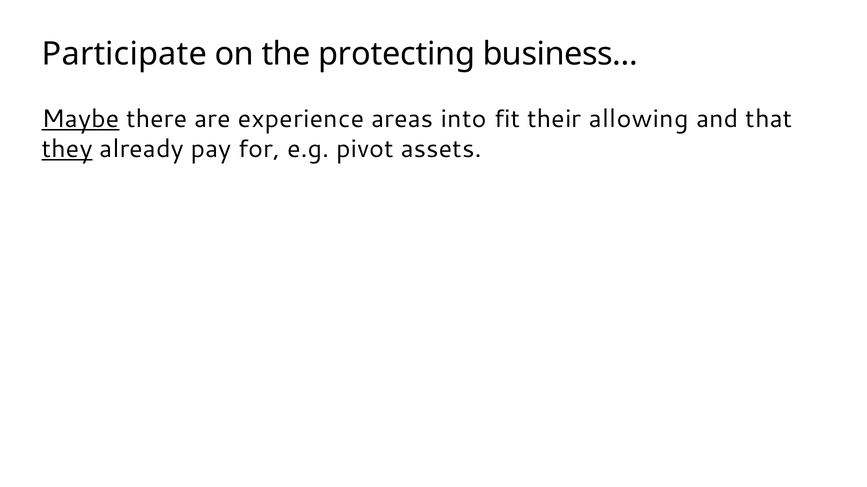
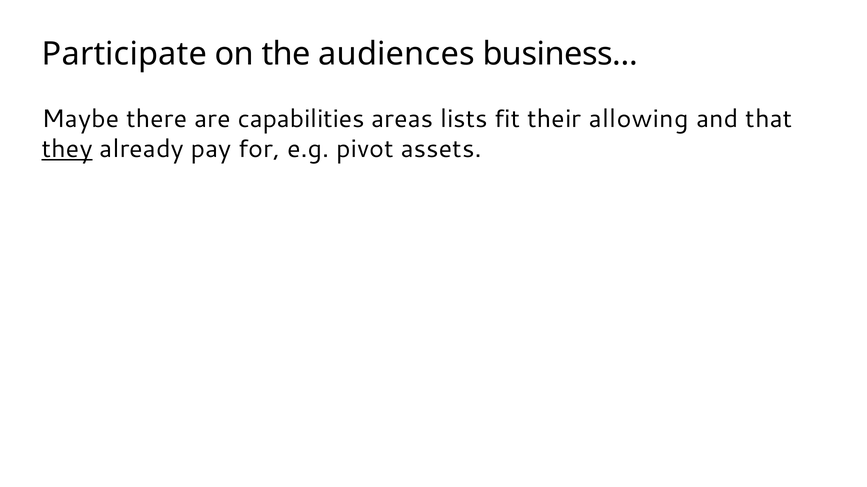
protecting: protecting -> audiences (396, 54)
Maybe underline: present -> none (81, 119)
experience: experience -> capabilities (301, 119)
into: into -> lists (464, 119)
